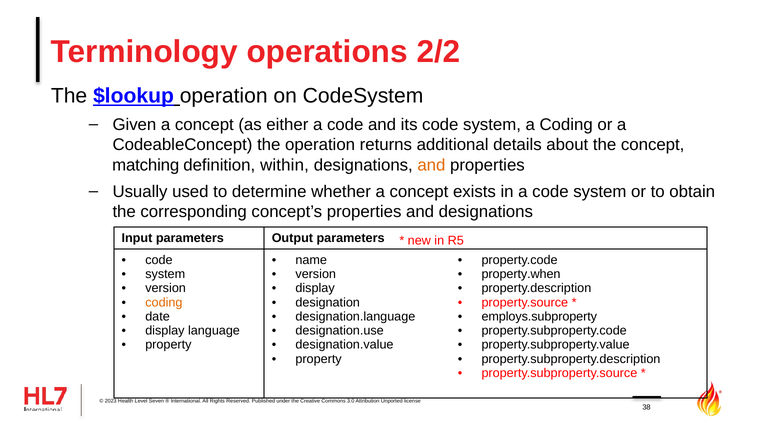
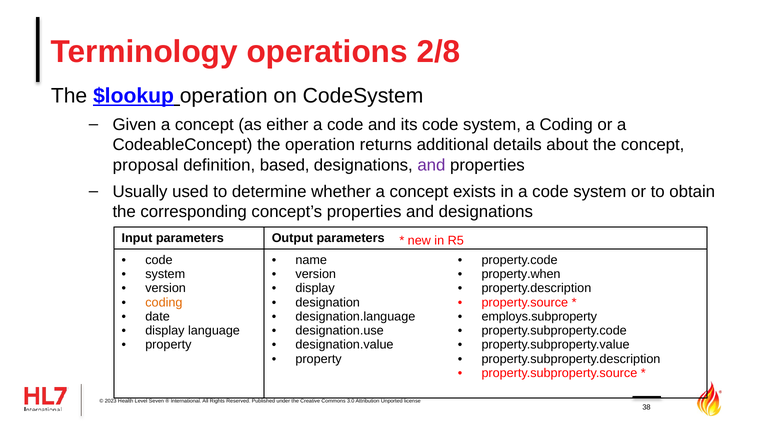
2/2: 2/2 -> 2/8 (438, 52)
matching: matching -> proposal (146, 165)
within: within -> based (285, 165)
and colour: orange -> purple (431, 165)
